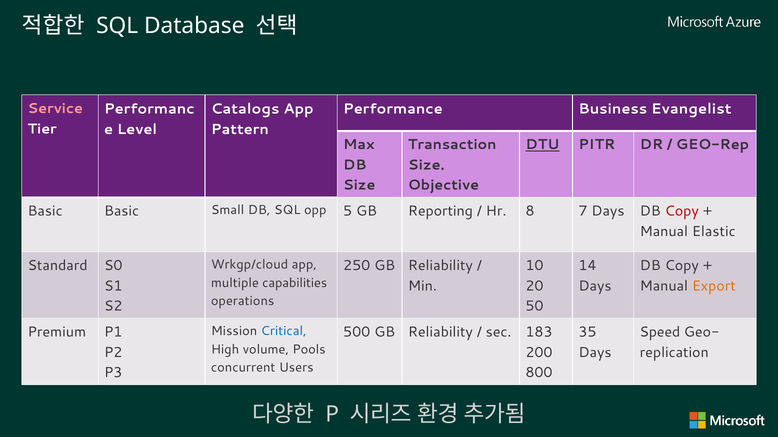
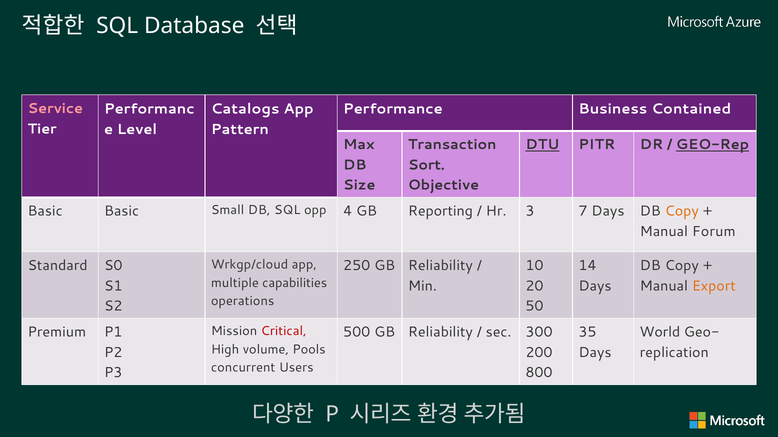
Evangelist: Evangelist -> Contained (691, 109)
GEO-Rep underline: none -> present (713, 145)
Size: Size -> Sort (426, 165)
5: 5 -> 4 (348, 211)
8: 8 -> 3 (530, 211)
Copy colour: red -> orange (682, 211)
Elastic: Elastic -> Forum (714, 232)
Critical colour: blue -> red (284, 331)
183: 183 -> 300 (539, 333)
Speed: Speed -> World (660, 333)
